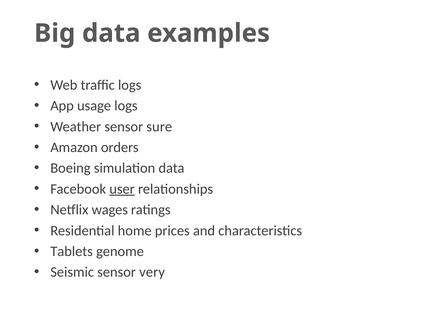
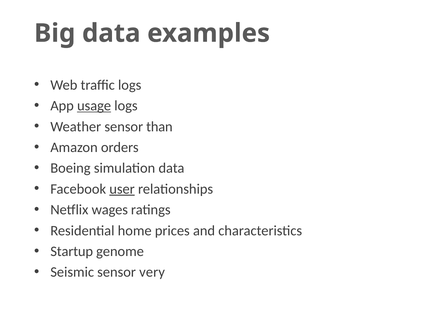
usage underline: none -> present (94, 106)
sure: sure -> than (159, 126)
Tablets: Tablets -> Startup (72, 251)
